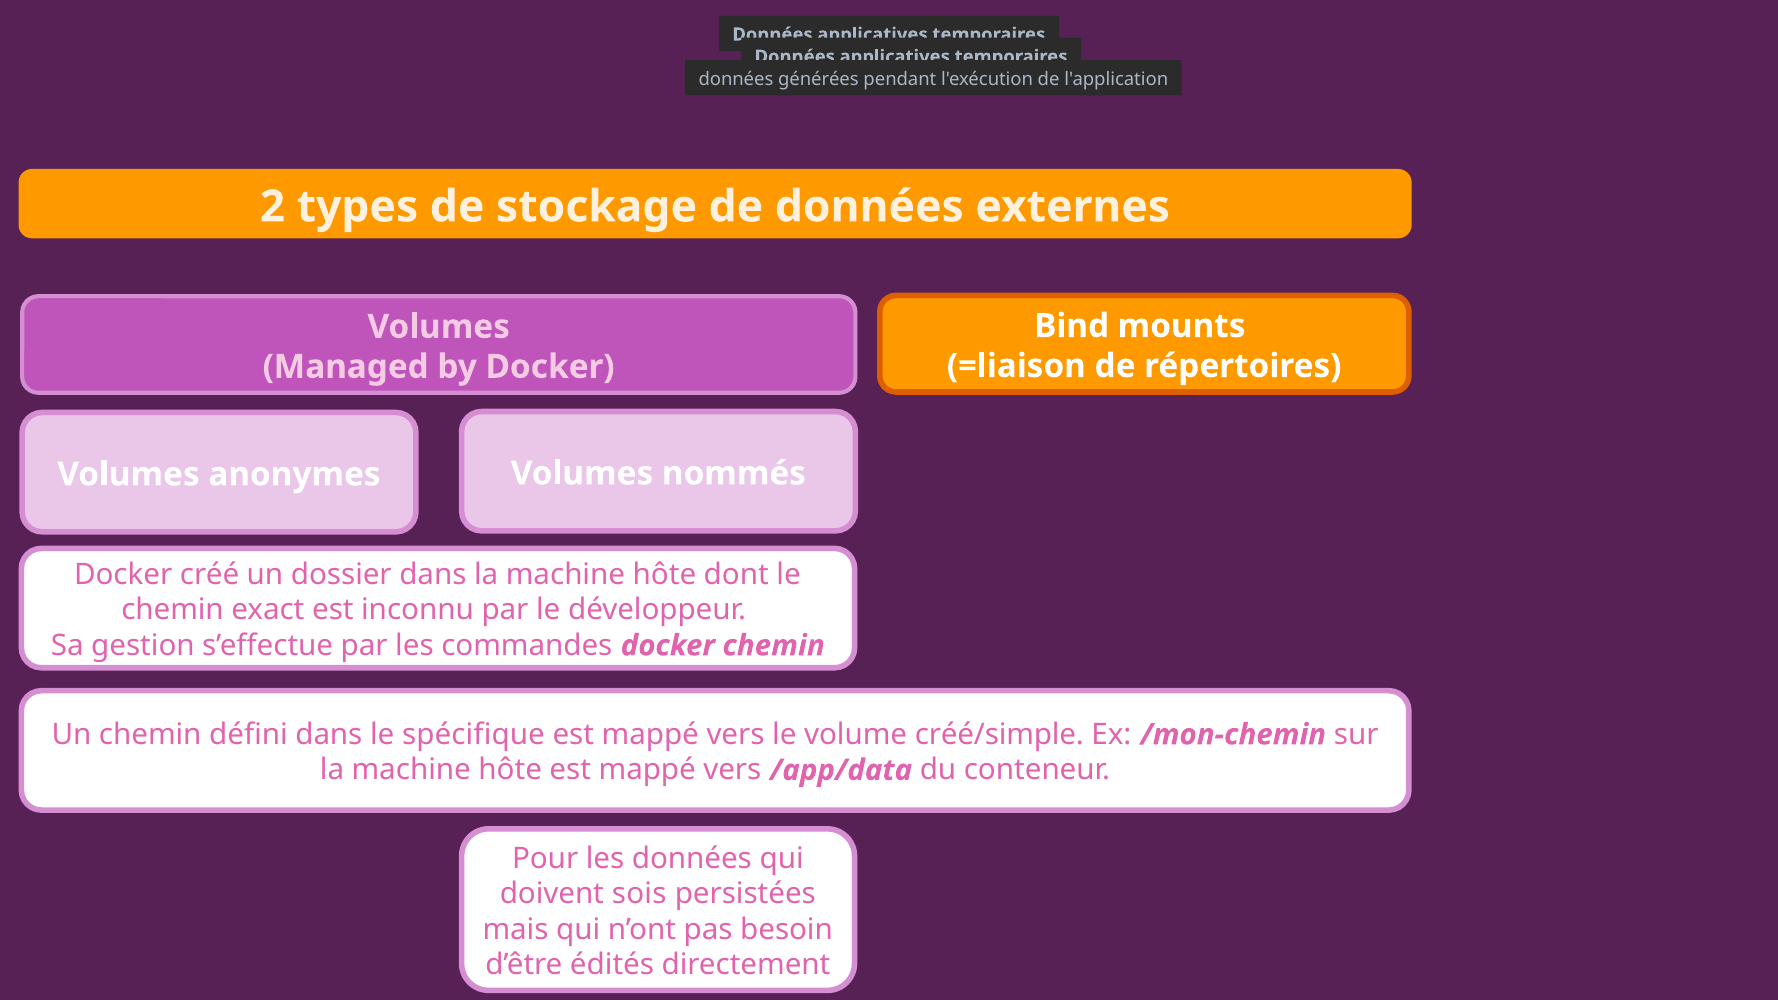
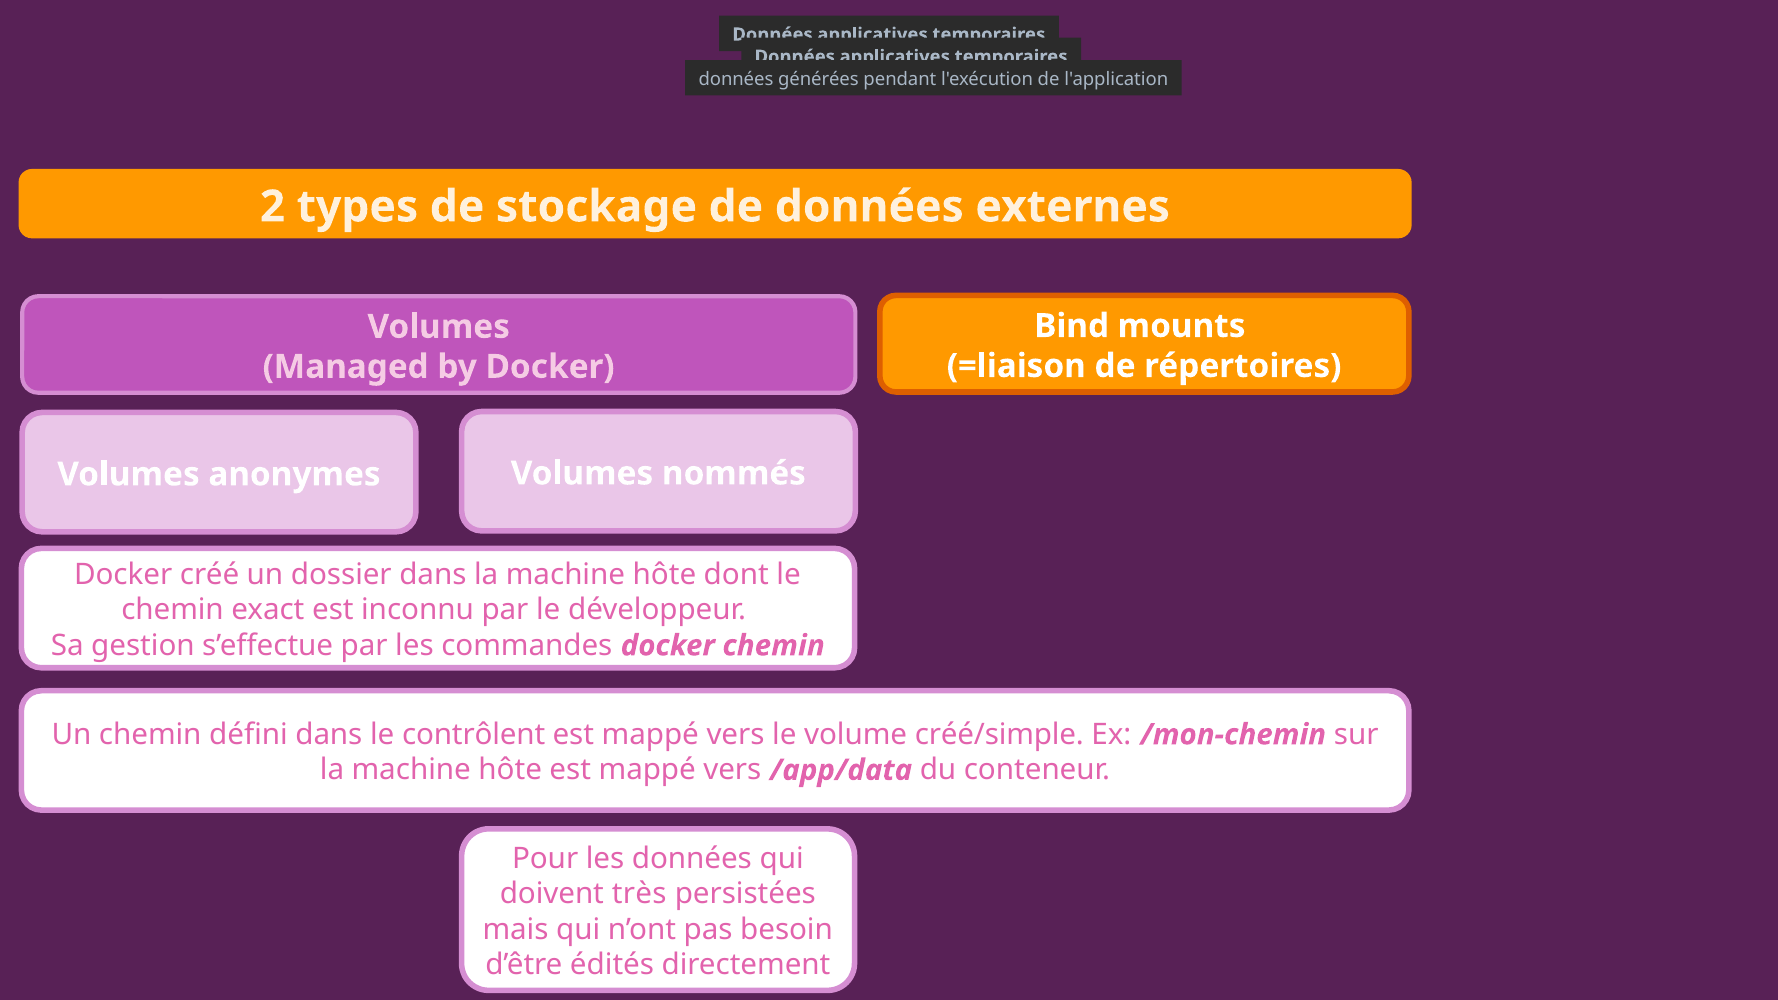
spécifique: spécifique -> contrôlent (474, 735)
sois: sois -> très (639, 894)
